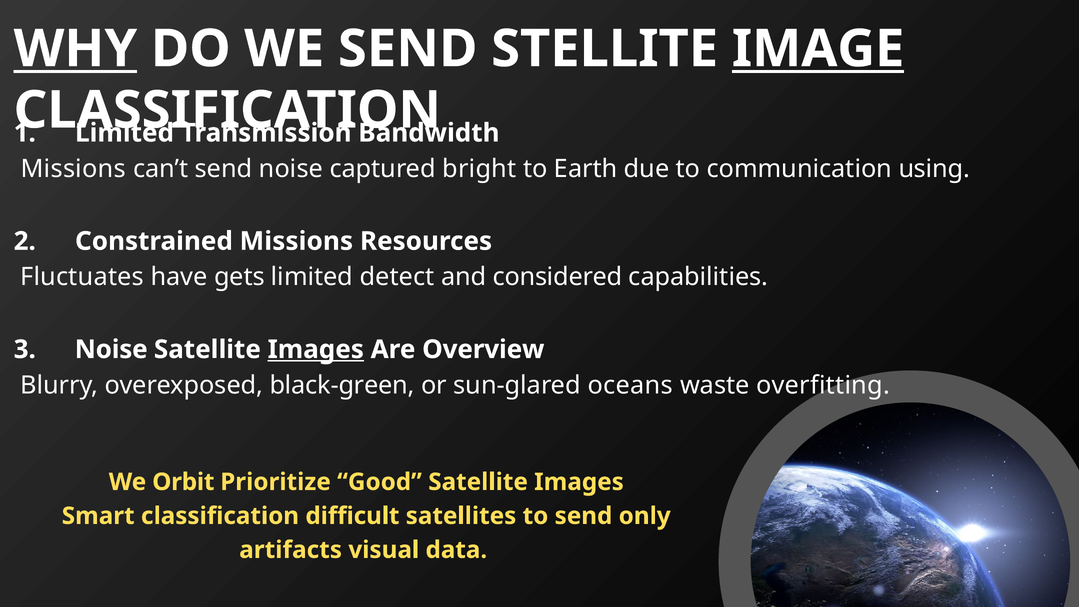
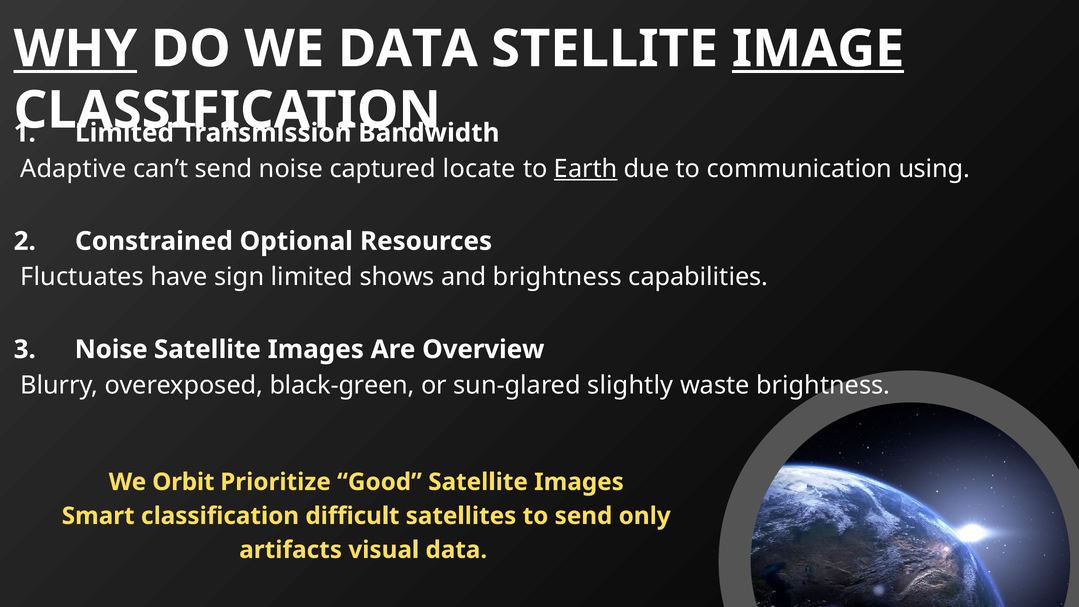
WE SEND: SEND -> DATA (408, 49)
Missions: Missions -> Adaptive (73, 169)
bright: bright -> locate (479, 169)
Earth underline: none -> present (586, 169)
Constrained Missions: Missions -> Optional (296, 241)
gets: gets -> sign (239, 277)
detect: detect -> shows (397, 277)
and considered: considered -> brightness (557, 277)
Images underline: present -> none (316, 349)
oceans: oceans -> slightly (630, 385)
waste overfitting: overfitting -> brightness (823, 385)
